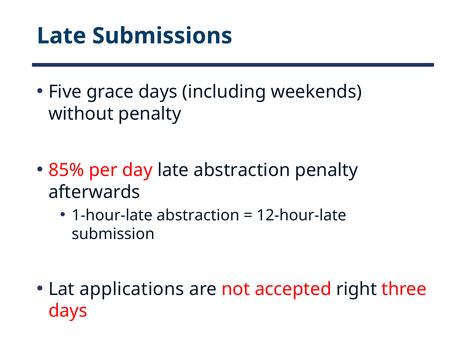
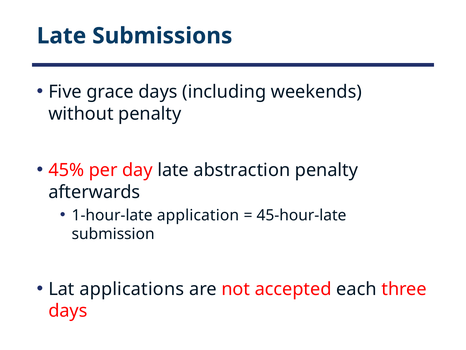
85%: 85% -> 45% (66, 170)
1-hour-late abstraction: abstraction -> application (198, 215)
12-hour-late: 12-hour-late -> 45-hour-late (301, 215)
right: right -> each (356, 289)
